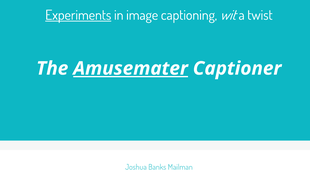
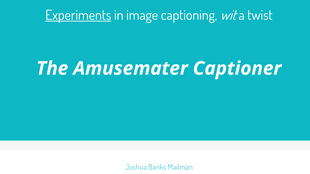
Amusemater underline: present -> none (131, 69)
